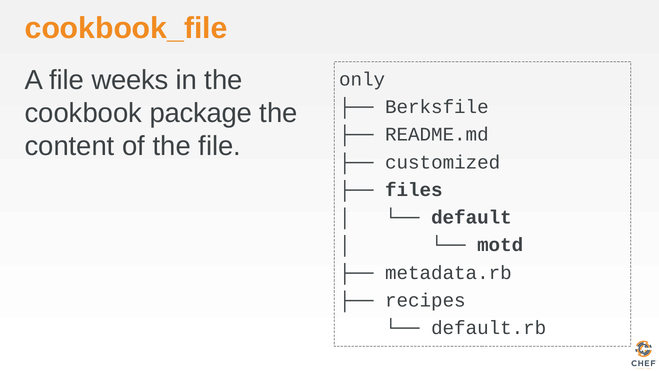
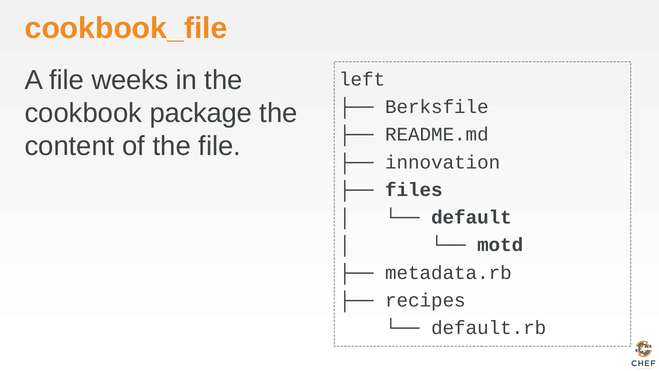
only: only -> left (362, 79)
customized: customized -> innovation (443, 162)
